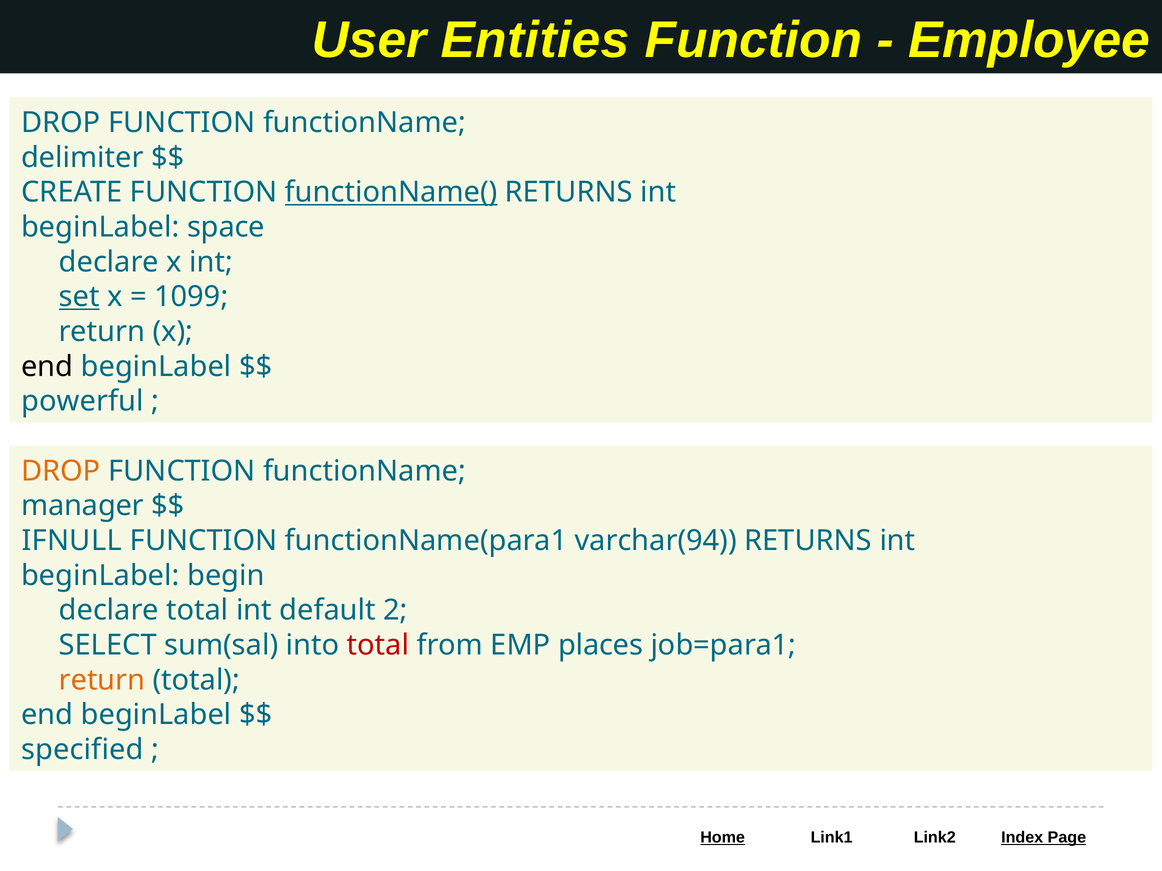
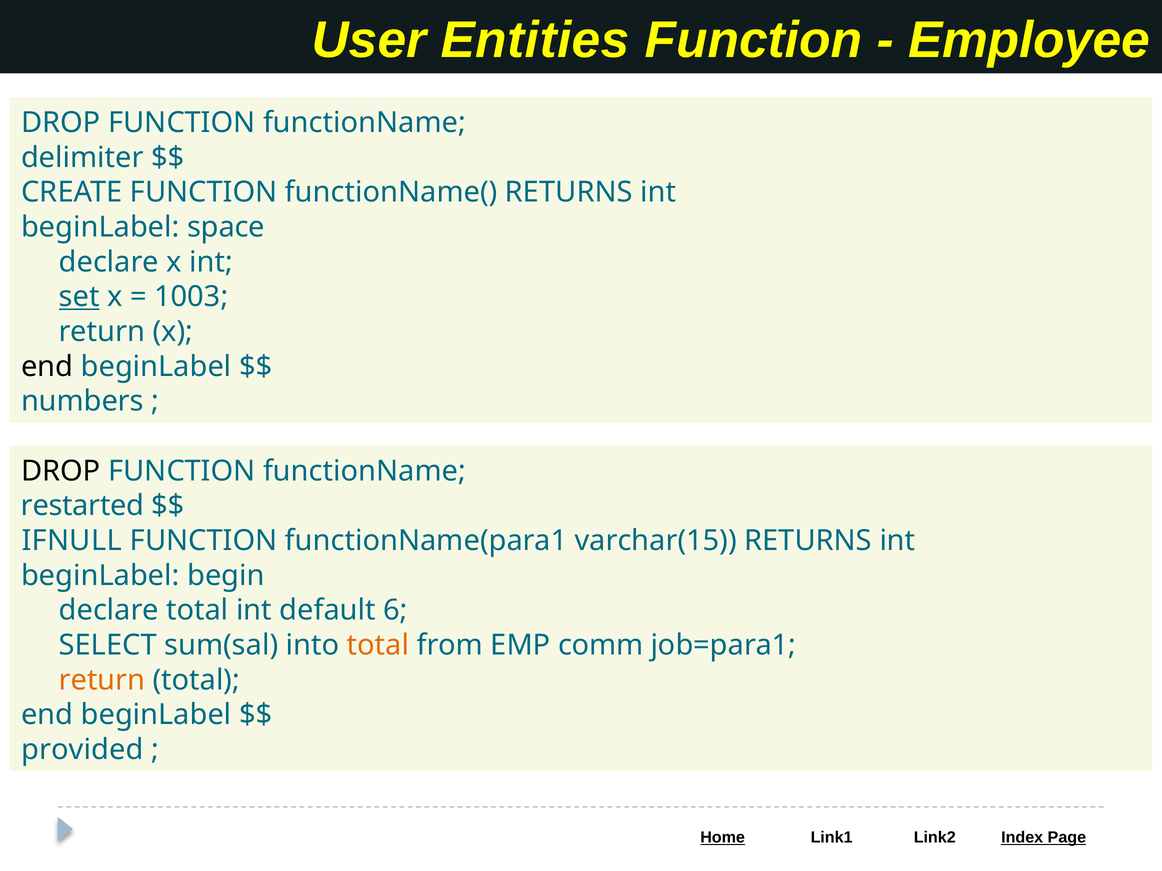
functionName( underline: present -> none (391, 192)
1099: 1099 -> 1003 (191, 297)
powerful: powerful -> numbers (82, 402)
DROP colour: orange -> black (61, 471)
manager: manager -> restarted (83, 506)
varchar(94: varchar(94 -> varchar(15 (656, 541)
2: 2 -> 6 (395, 611)
total colour: red -> orange (378, 646)
places: places -> comm (601, 646)
specified: specified -> provided (82, 750)
